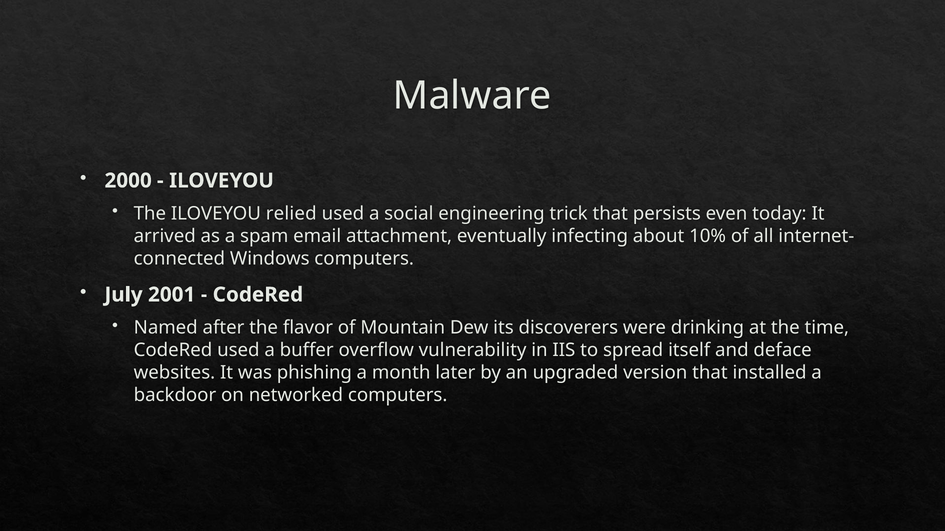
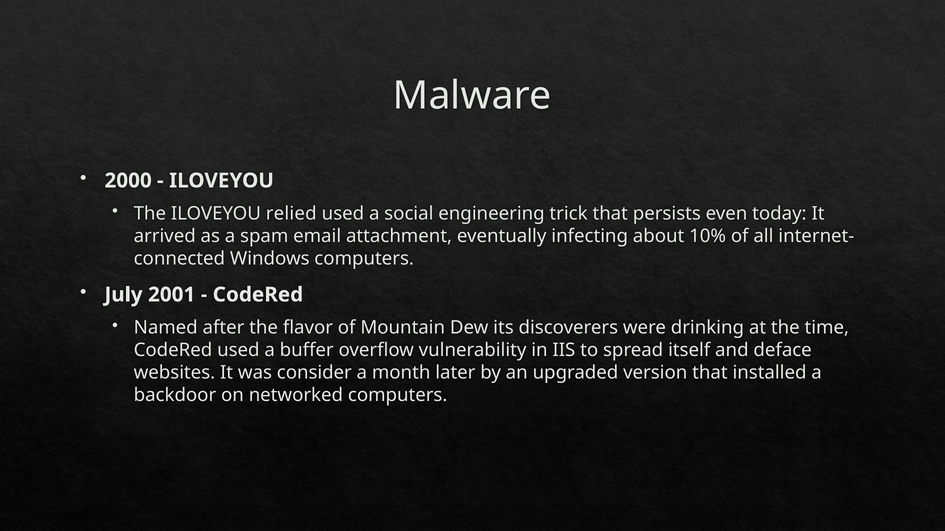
phishing: phishing -> consider (314, 373)
